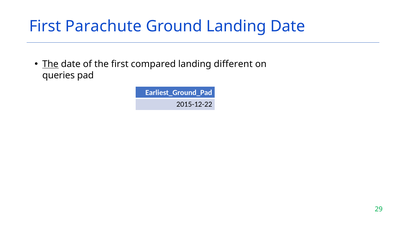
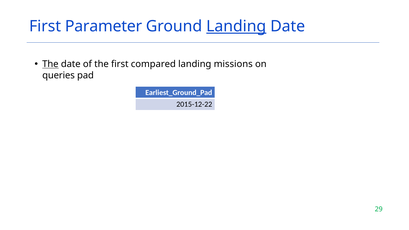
Parachute: Parachute -> Parameter (104, 26)
Landing underline: none -> present (236, 26)
different: different -> missions (233, 64)
